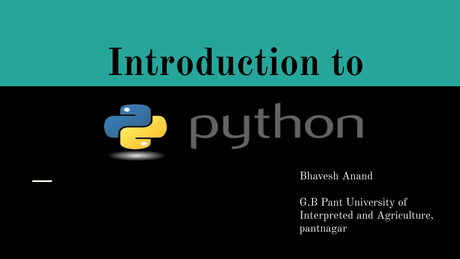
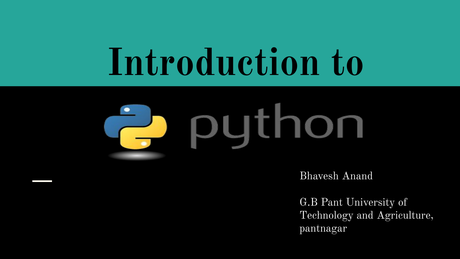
Interpreted: Interpreted -> Technology (327, 215)
